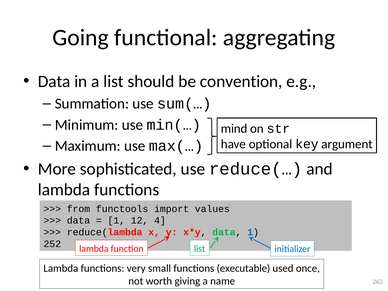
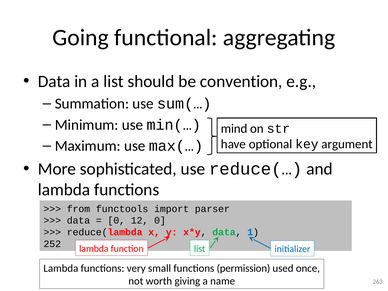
values: values -> parser (212, 209)
1: 1 -> 0 (116, 221)
12 4: 4 -> 0 (160, 221)
executable: executable -> permission (243, 268)
